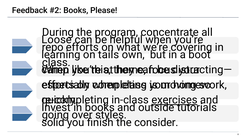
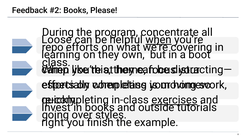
when underline: none -> present (159, 40)
on tails: tails -> they (109, 55)
solid: solid -> right (53, 123)
consider: consider -> example (156, 123)
